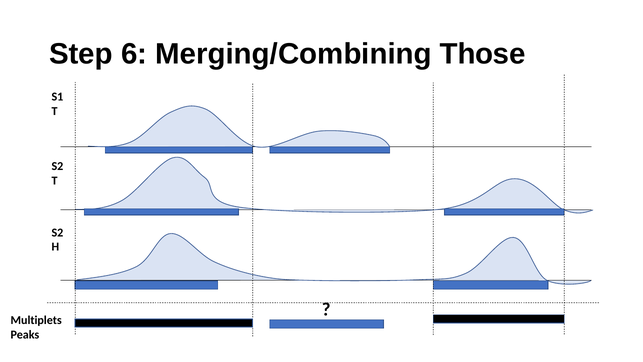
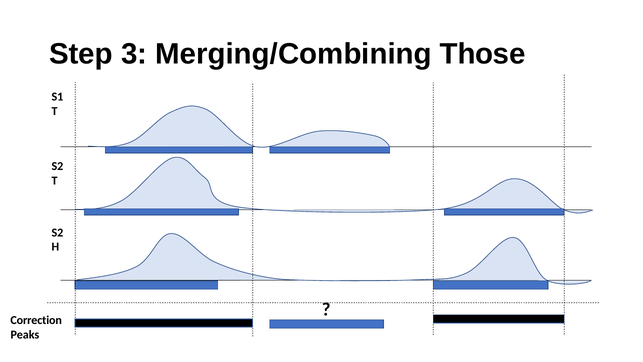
6: 6 -> 3 (134, 54)
Multiplets: Multiplets -> Correction (36, 320)
